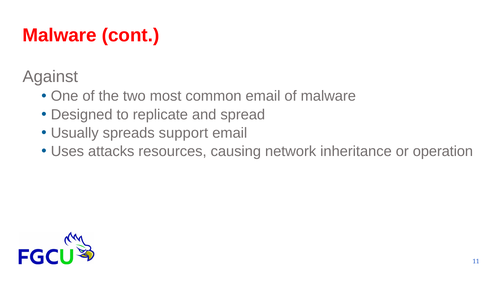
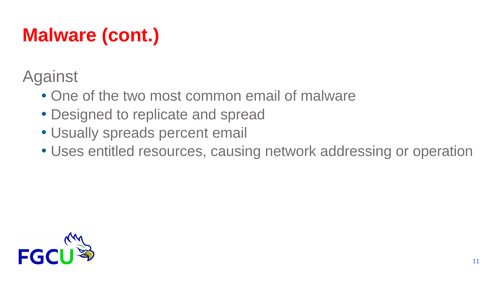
support: support -> percent (183, 133)
attacks: attacks -> entitled (111, 152)
inheritance: inheritance -> addressing (356, 152)
